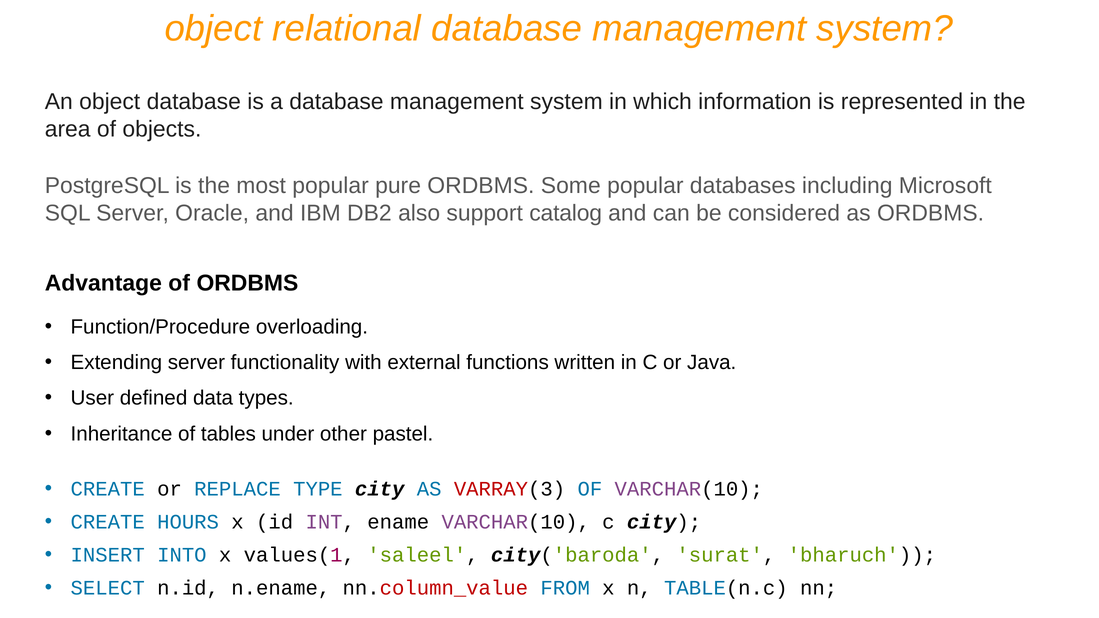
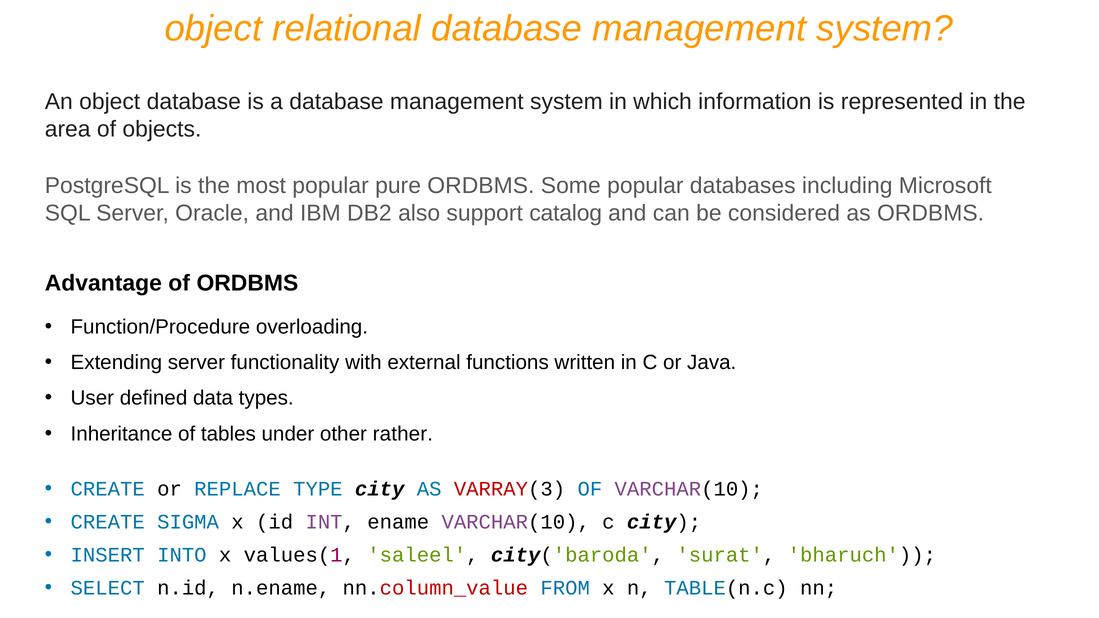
pastel: pastel -> rather (403, 434)
HOURS: HOURS -> SIGMA (188, 522)
